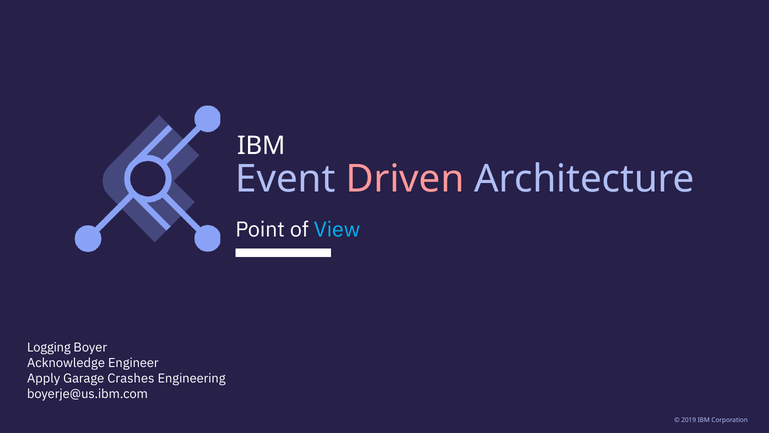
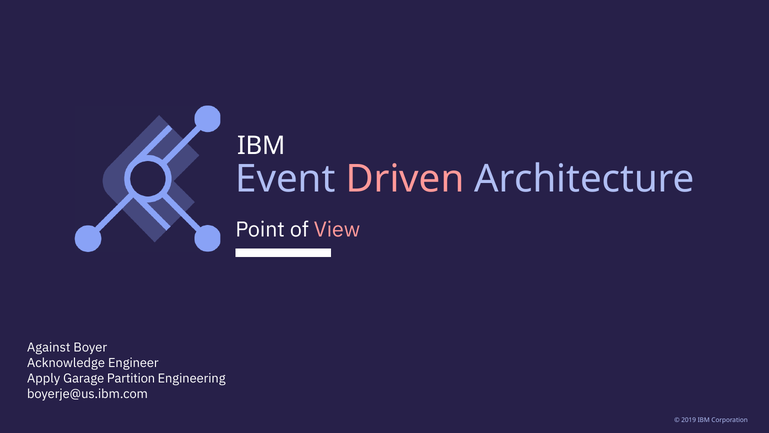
View colour: light blue -> pink (337, 230)
Logging: Logging -> Against (49, 347)
Crashes: Crashes -> Partition (131, 378)
